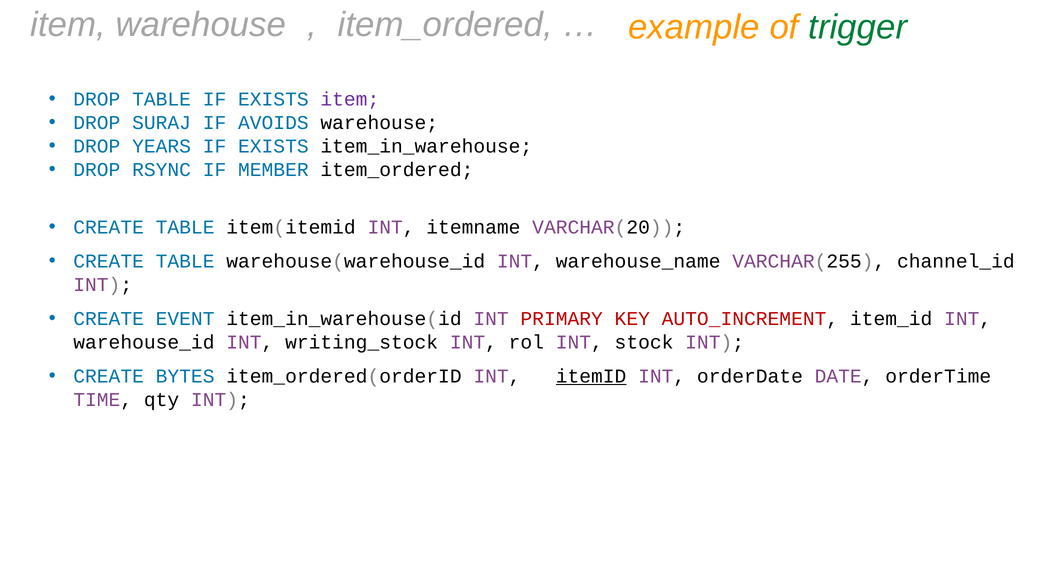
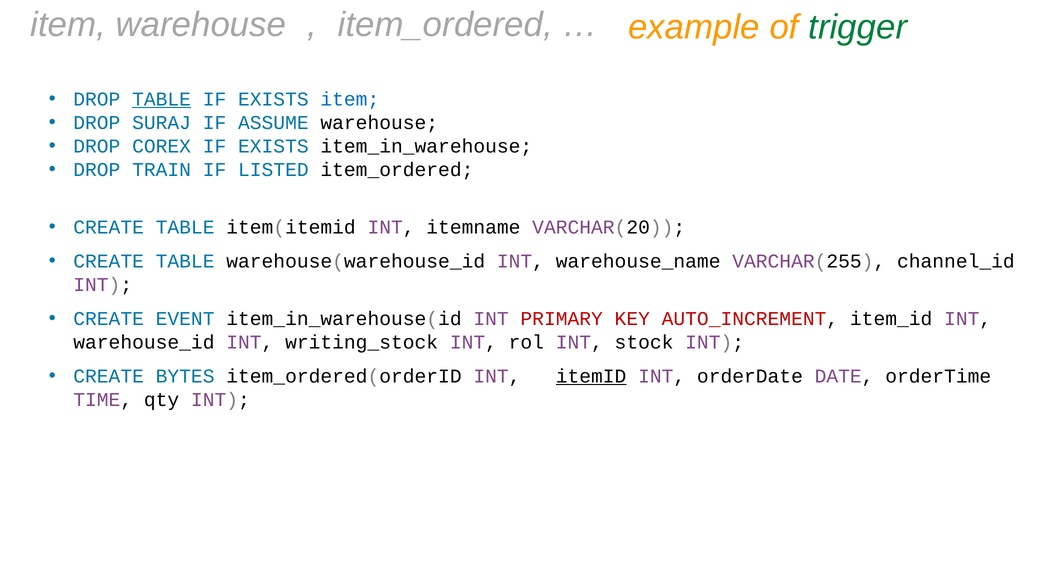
TABLE underline: none -> present (162, 99)
item colour: purple -> blue (350, 99)
AVOIDS: AVOIDS -> ASSUME (273, 123)
YEARS: YEARS -> COREX (162, 146)
RSYNC: RSYNC -> TRAIN (162, 170)
MEMBER: MEMBER -> LISTED (273, 170)
